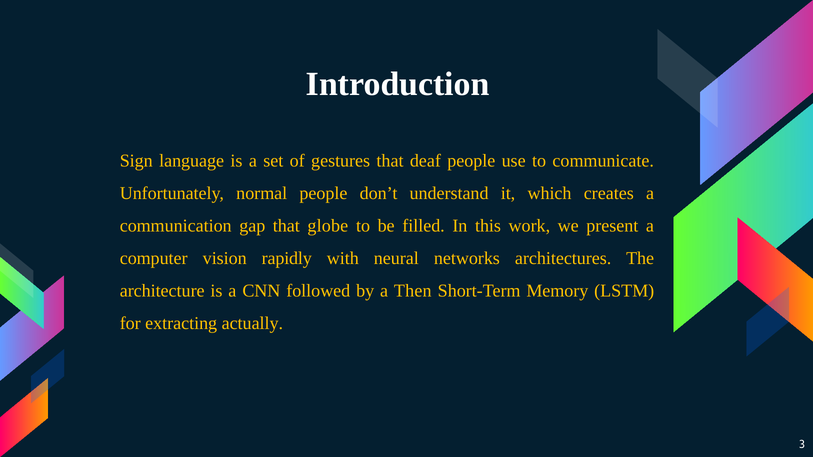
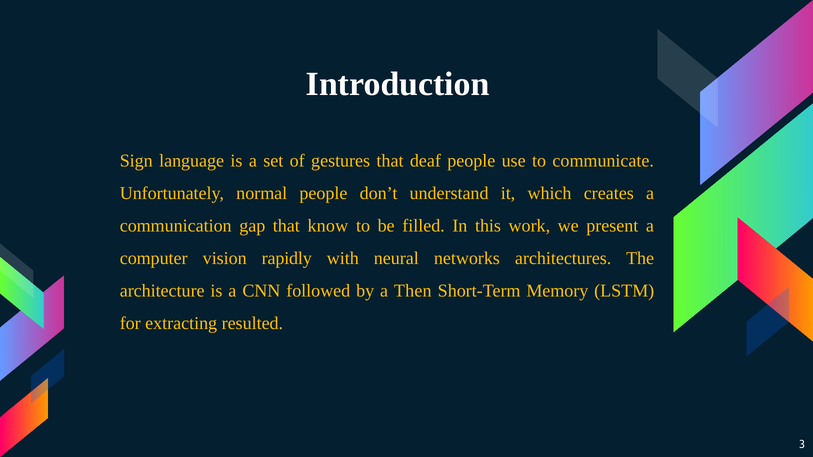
globe: globe -> know (328, 226)
actually: actually -> resulted (252, 323)
